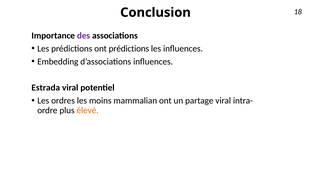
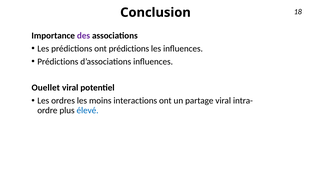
Embedding: Embedding -> Prédictions (58, 62)
Estrada: Estrada -> Ouellet (46, 88)
mammalian: mammalian -> interactions (135, 101)
élevé colour: orange -> blue (88, 110)
